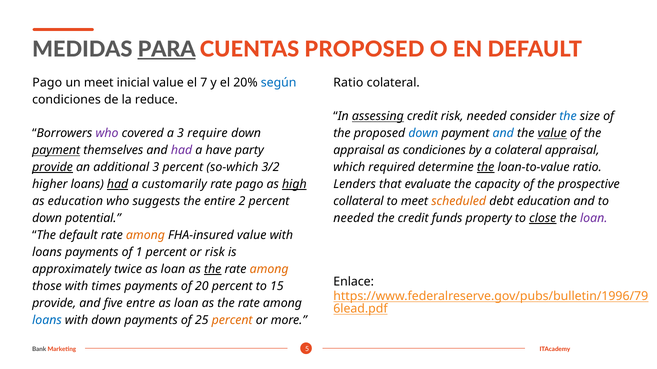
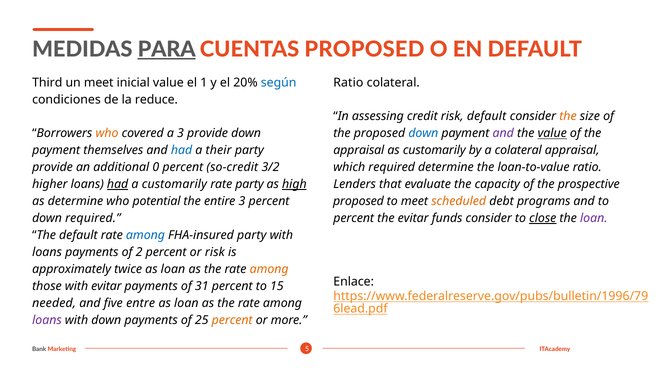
Pago: Pago -> Third (47, 83)
7: 7 -> 1 (204, 83)
assessing underline: present -> none (378, 117)
risk needed: needed -> default (487, 117)
the colour: blue -> orange (568, 117)
who colour: purple -> orange (107, 134)
3 require: require -> provide (208, 134)
and colour: blue -> purple (503, 134)
payment underline: present -> none (56, 151)
had colour: purple -> blue (182, 151)
have: have -> their (219, 151)
as condiciones: condiciones -> customarily (434, 151)
provide underline: present -> none (53, 168)
additional 3: 3 -> 0 (156, 168)
so-which: so-which -> so-credit (232, 168)
the underline: present -> none (486, 168)
rate pago: pago -> party (250, 185)
as education: education -> determine (75, 202)
suggests: suggests -> potential (156, 202)
entire 2: 2 -> 3 (242, 202)
collateral: collateral -> proposed (358, 202)
debt education: education -> programs (544, 202)
down potential: potential -> required (93, 219)
needed: needed -> percent (354, 219)
the credit: credit -> evitar (413, 219)
funds property: property -> consider (489, 219)
among colour: orange -> blue (145, 236)
FHA-insured value: value -> party (252, 236)
1: 1 -> 2 (139, 253)
the underline: present -> none (213, 270)
with times: times -> evitar (106, 287)
20: 20 -> 31 (202, 287)
provide: provide -> needed (54, 304)
loans colour: blue -> purple (47, 321)
